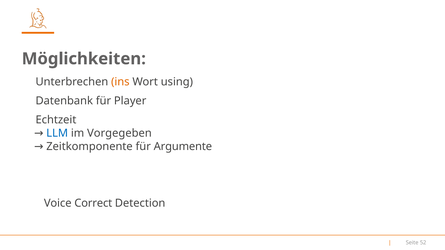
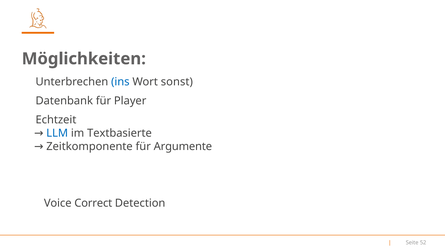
ins colour: orange -> blue (120, 82)
using: using -> sonst (177, 82)
Vorgegeben: Vorgegeben -> Textbasierte (119, 133)
